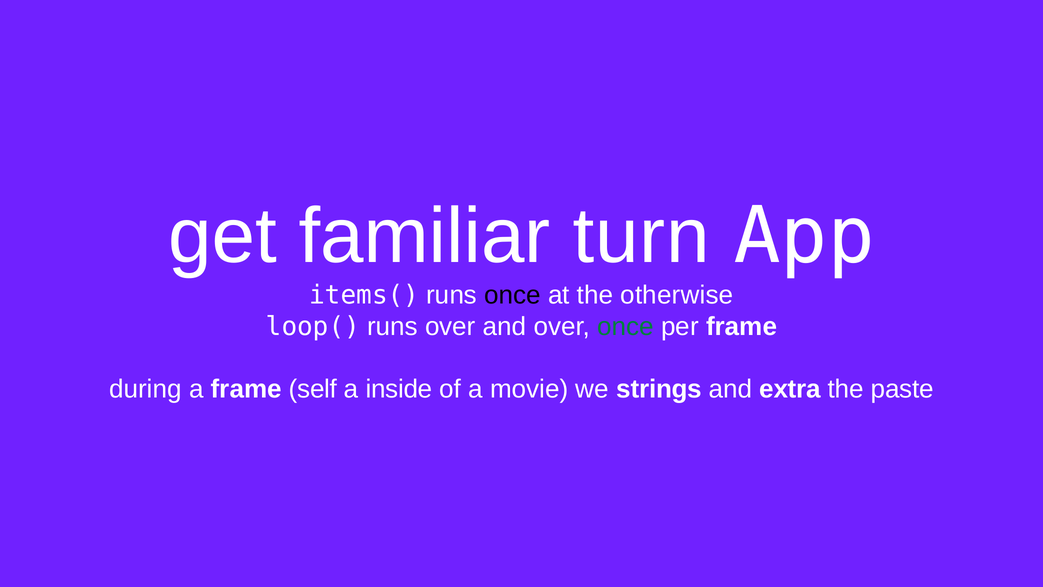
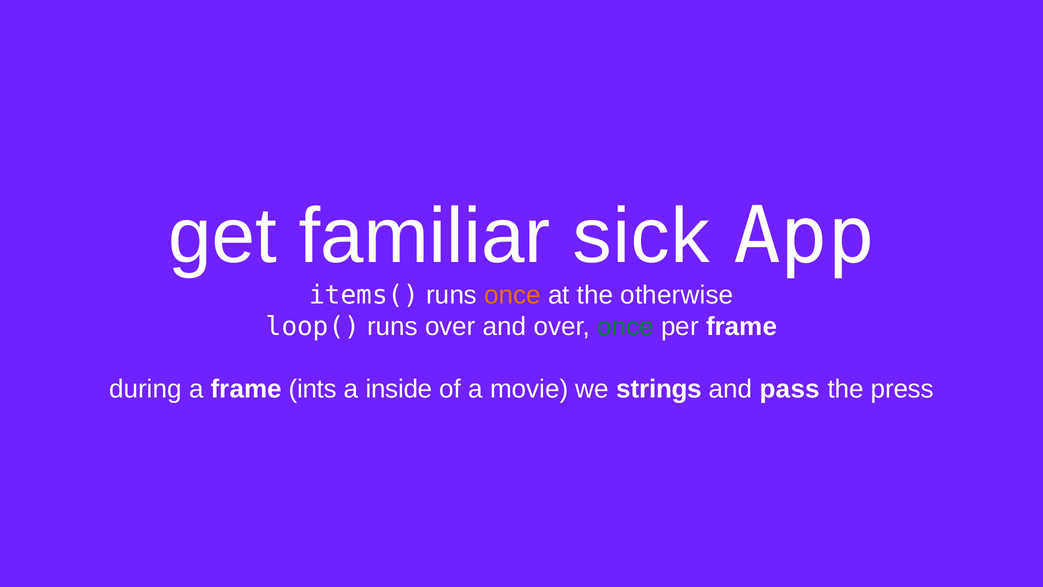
turn: turn -> sick (641, 236)
once colour: black -> orange (513, 295)
self: self -> ints (313, 389)
extra: extra -> pass (790, 389)
paste: paste -> press (902, 389)
